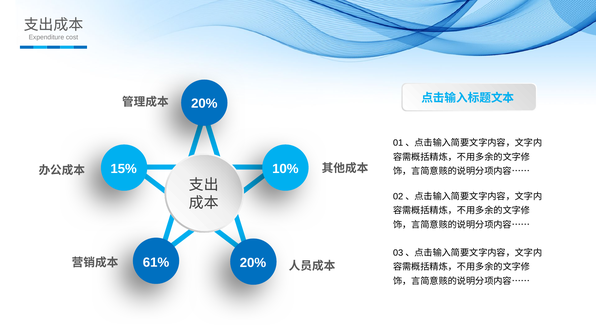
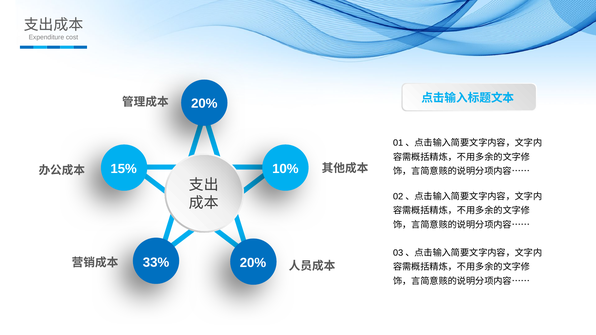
61%: 61% -> 33% (156, 263)
